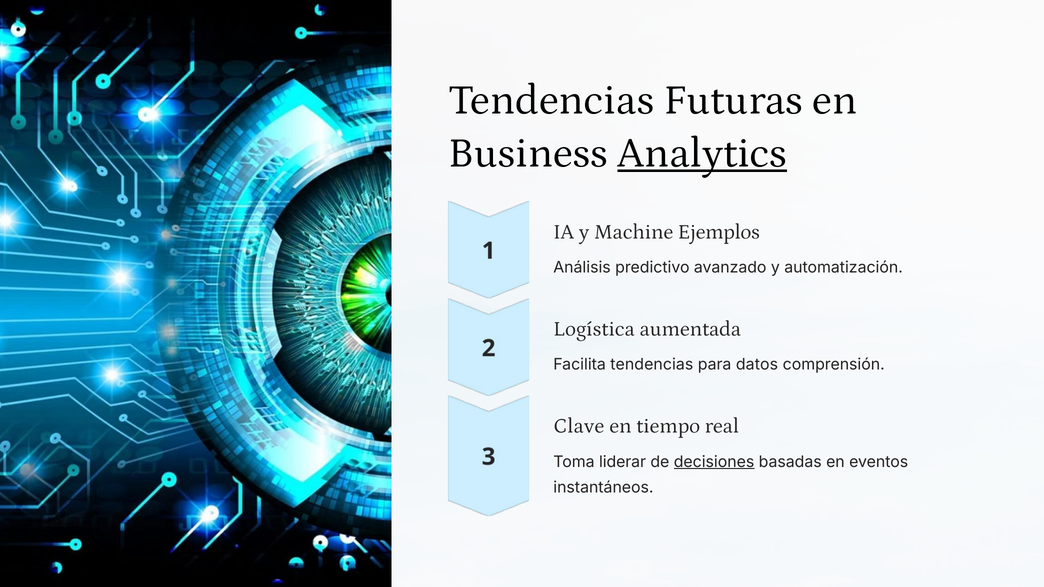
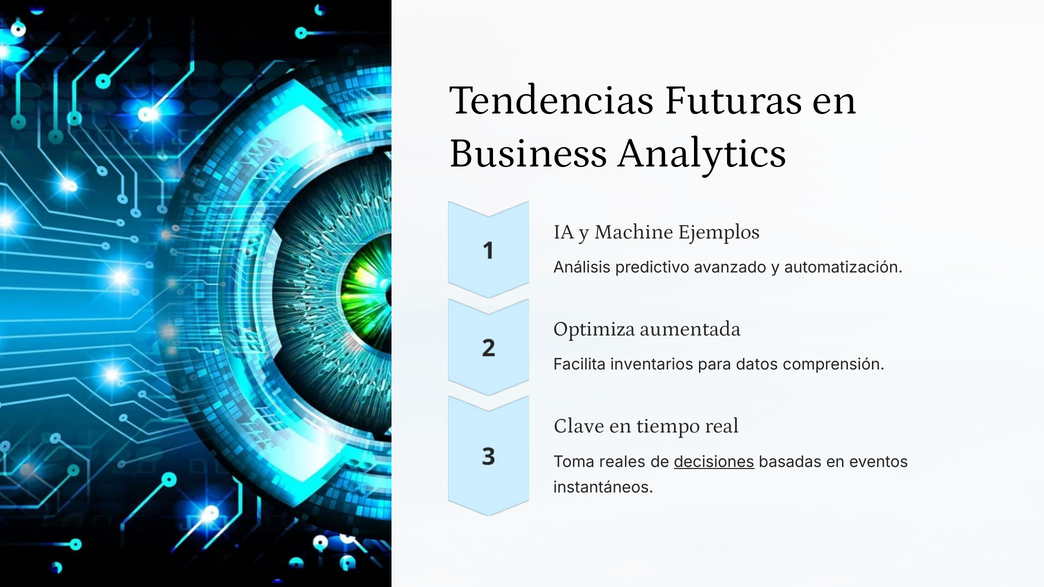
Analytics underline: present -> none (702, 153)
Logística: Logística -> Optimiza (594, 329)
Facilita tendencias: tendencias -> inventarios (652, 365)
liderar: liderar -> reales (622, 462)
